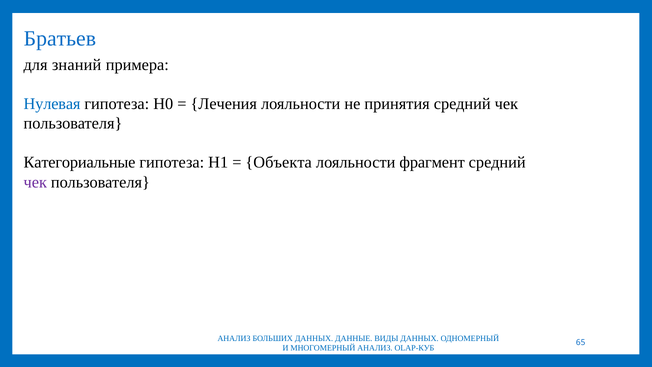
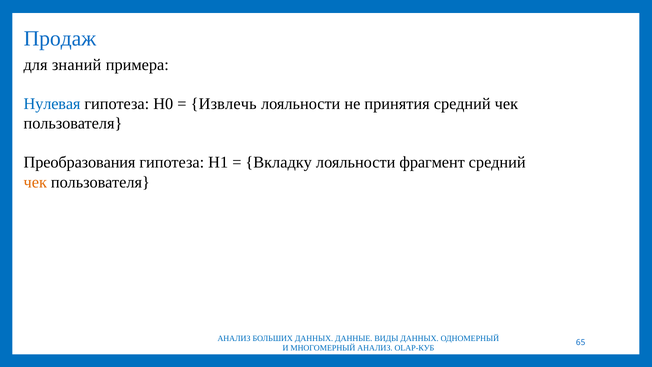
Братьев: Братьев -> Продаж (60, 39)
Лечения: Лечения -> Извлечь (224, 104)
Категориальные: Категориальные -> Преобразования (80, 162)
Объекта: Объекта -> Вкладку (279, 162)
чек colour: purple -> orange (35, 182)
